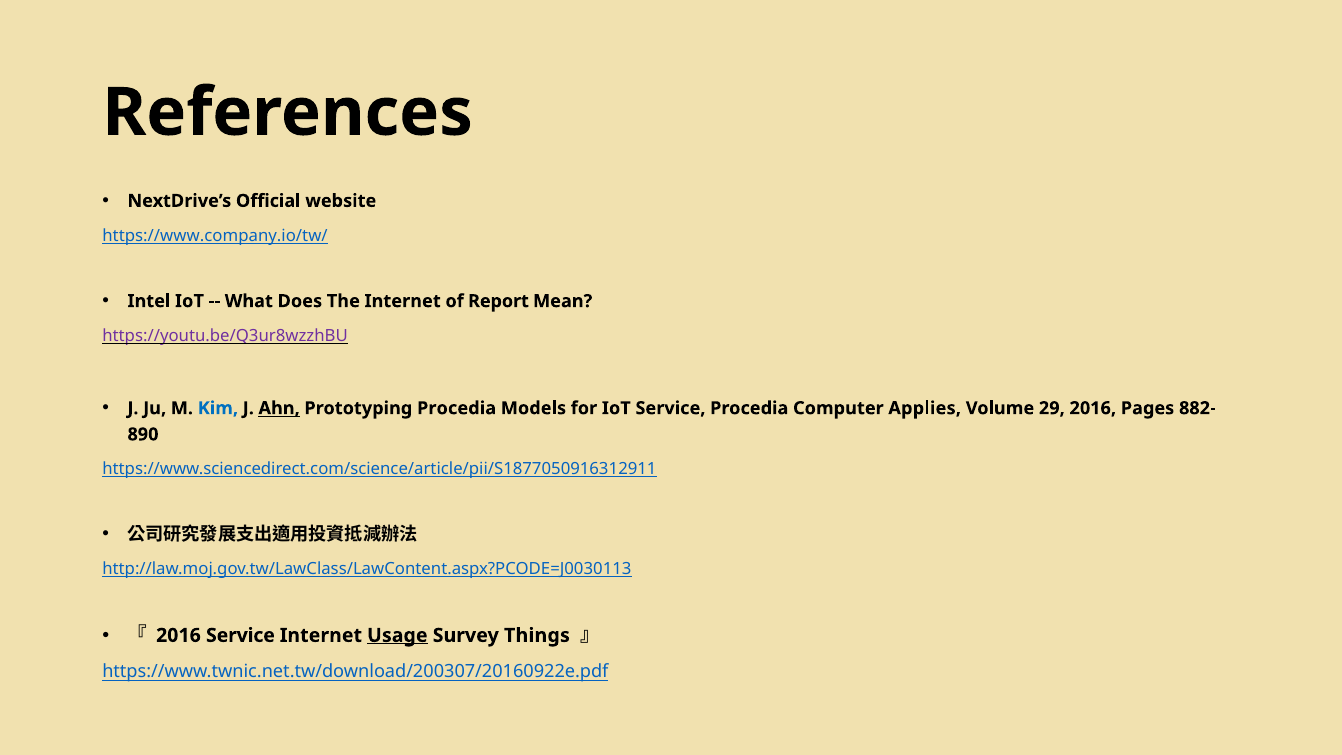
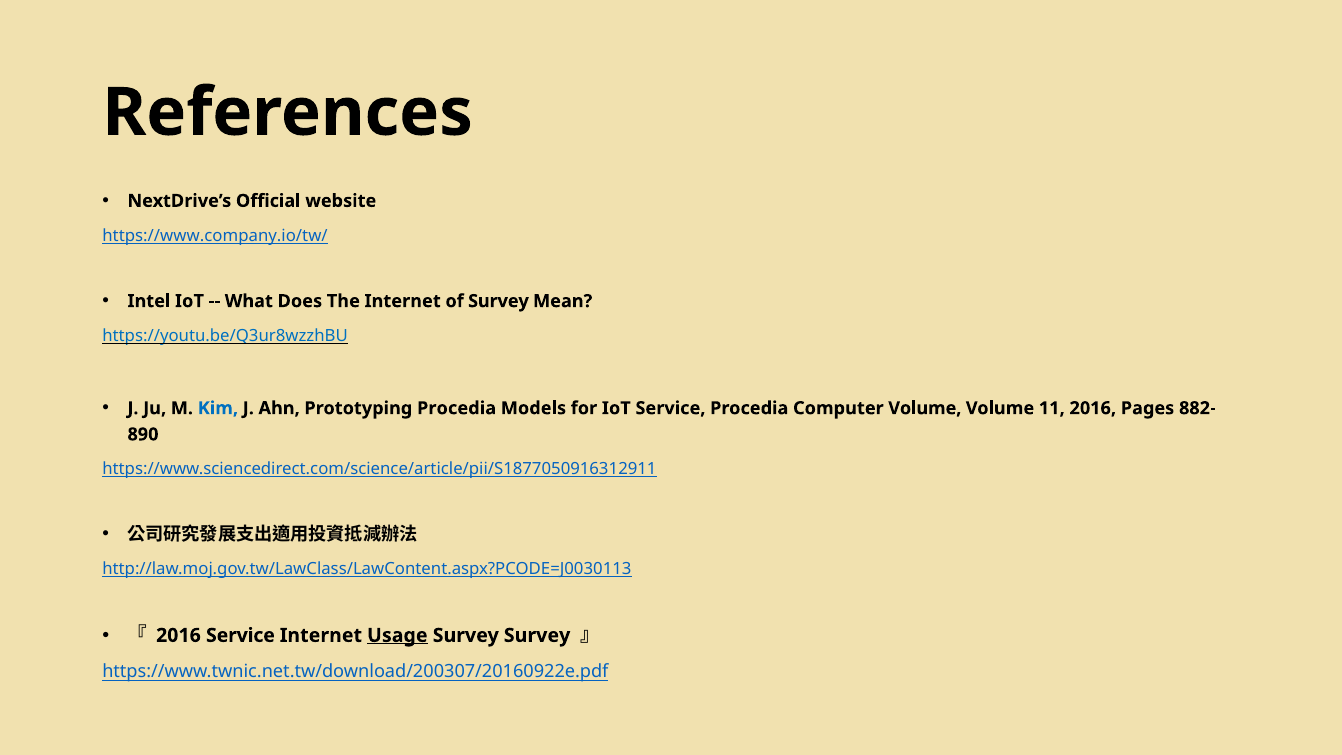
of Report: Report -> Survey (498, 301)
https://youtu.be/Q3ur8wzzhBU colour: purple -> blue (225, 336)
Ahn underline: present -> none (279, 408)
Computer Applies: Applies -> Volume (925, 408)
29: 29 -> 11 (1052, 408)
Survey Things: Things -> Survey (537, 635)
